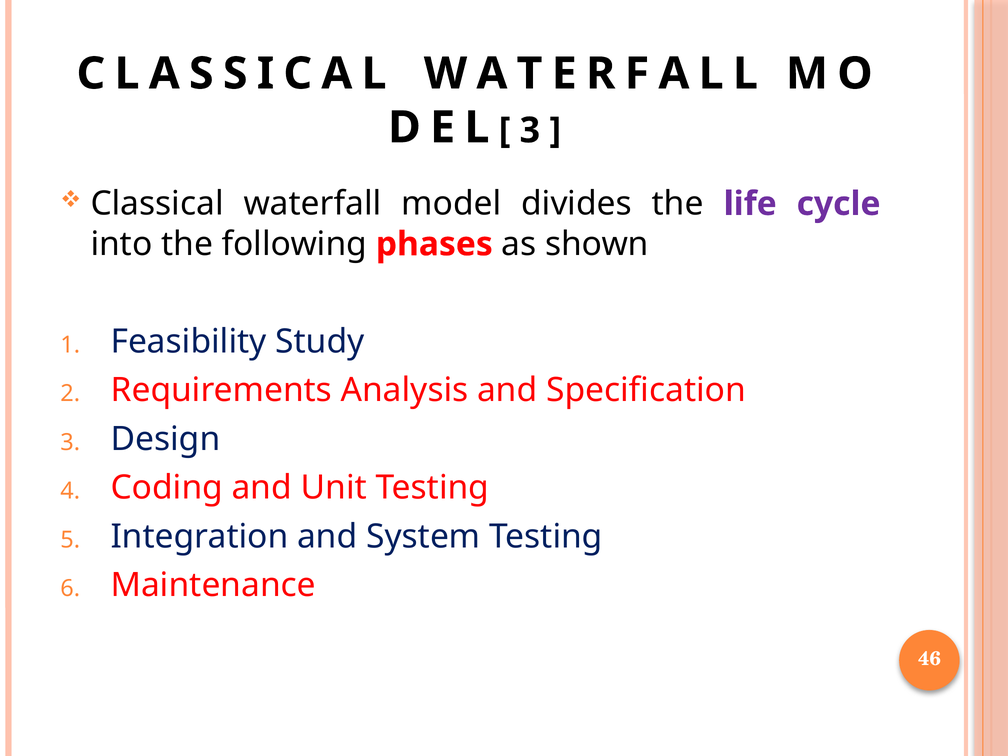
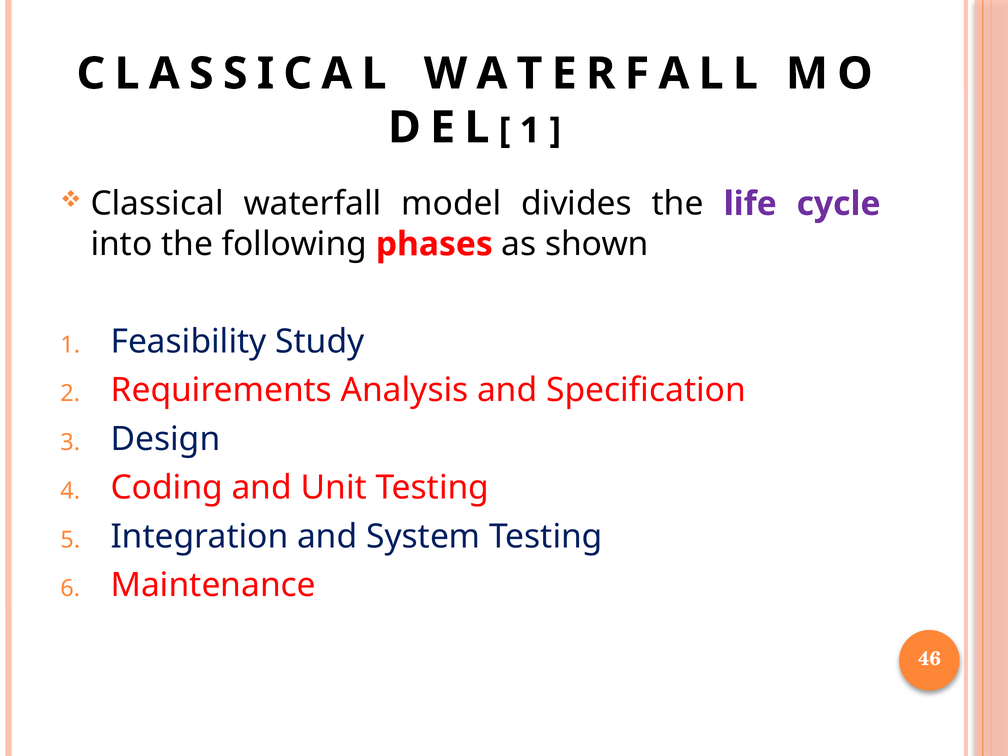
3: 3 -> 1 (530, 130)
